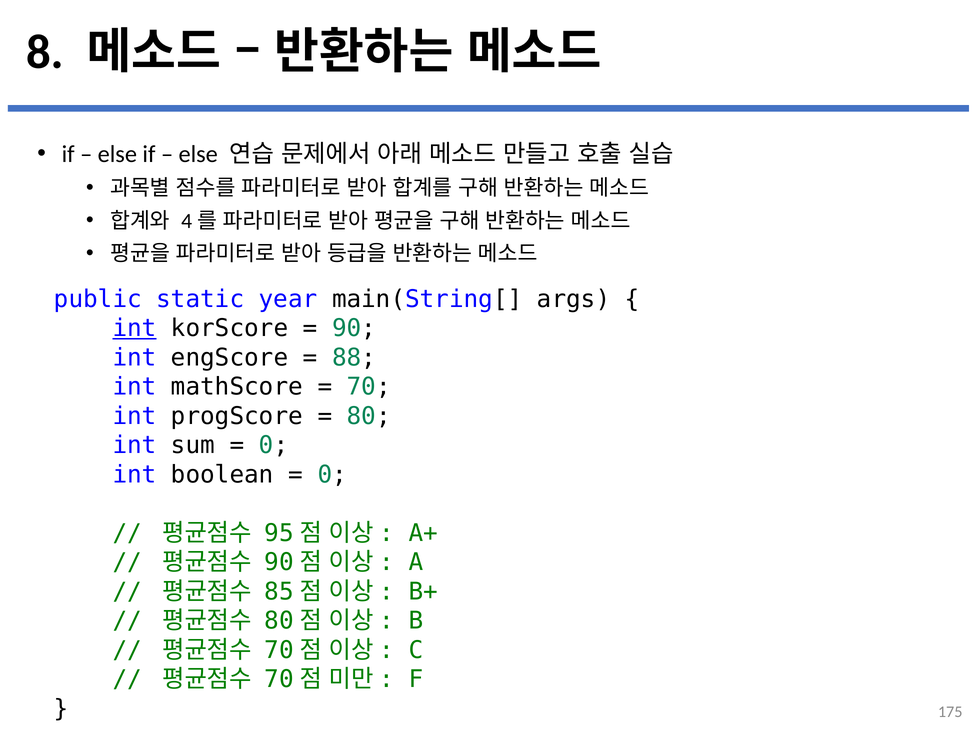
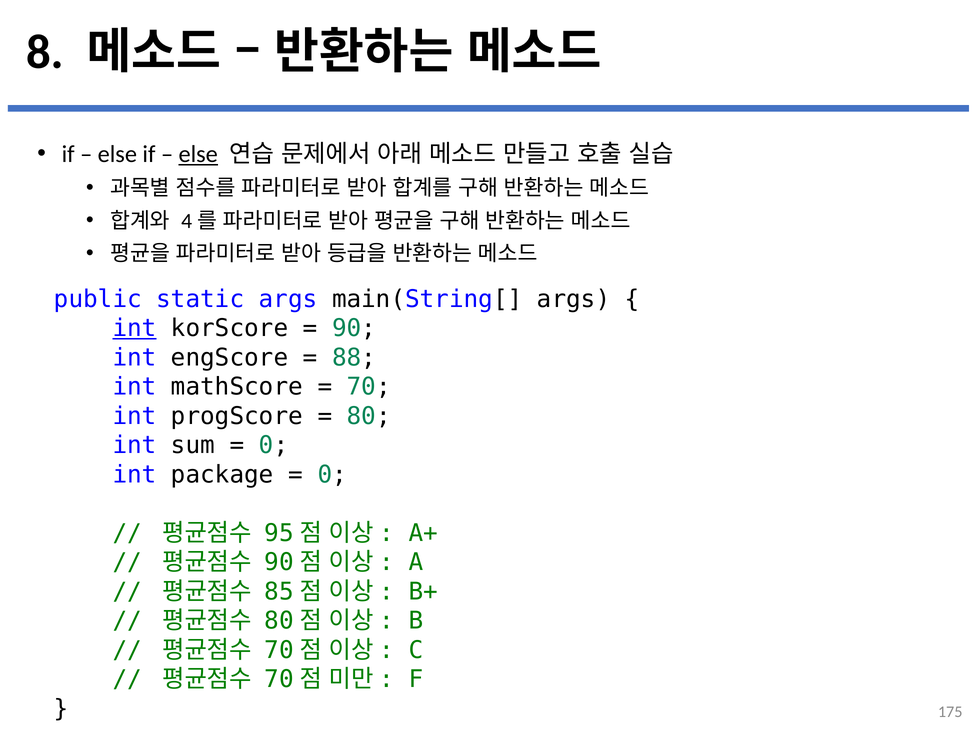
else underline: none -> present (198, 154)
static year: year -> args (288, 299)
boolean: boolean -> package (222, 474)
